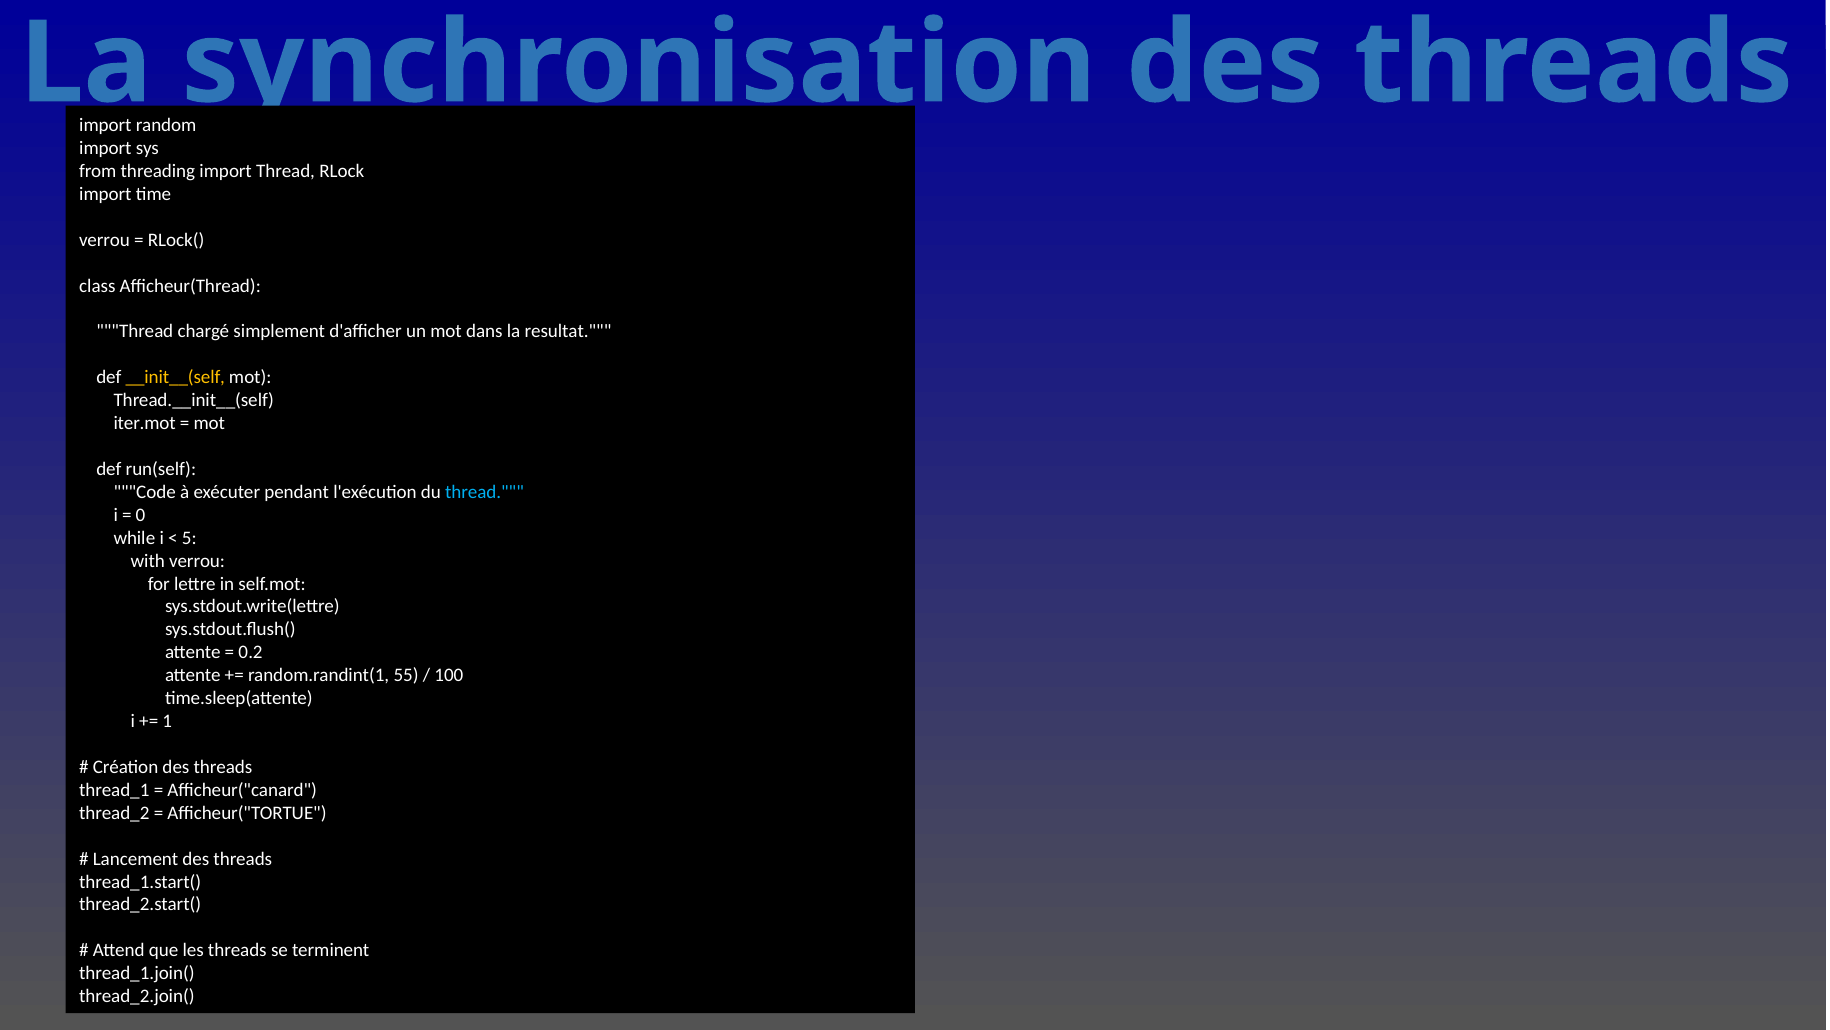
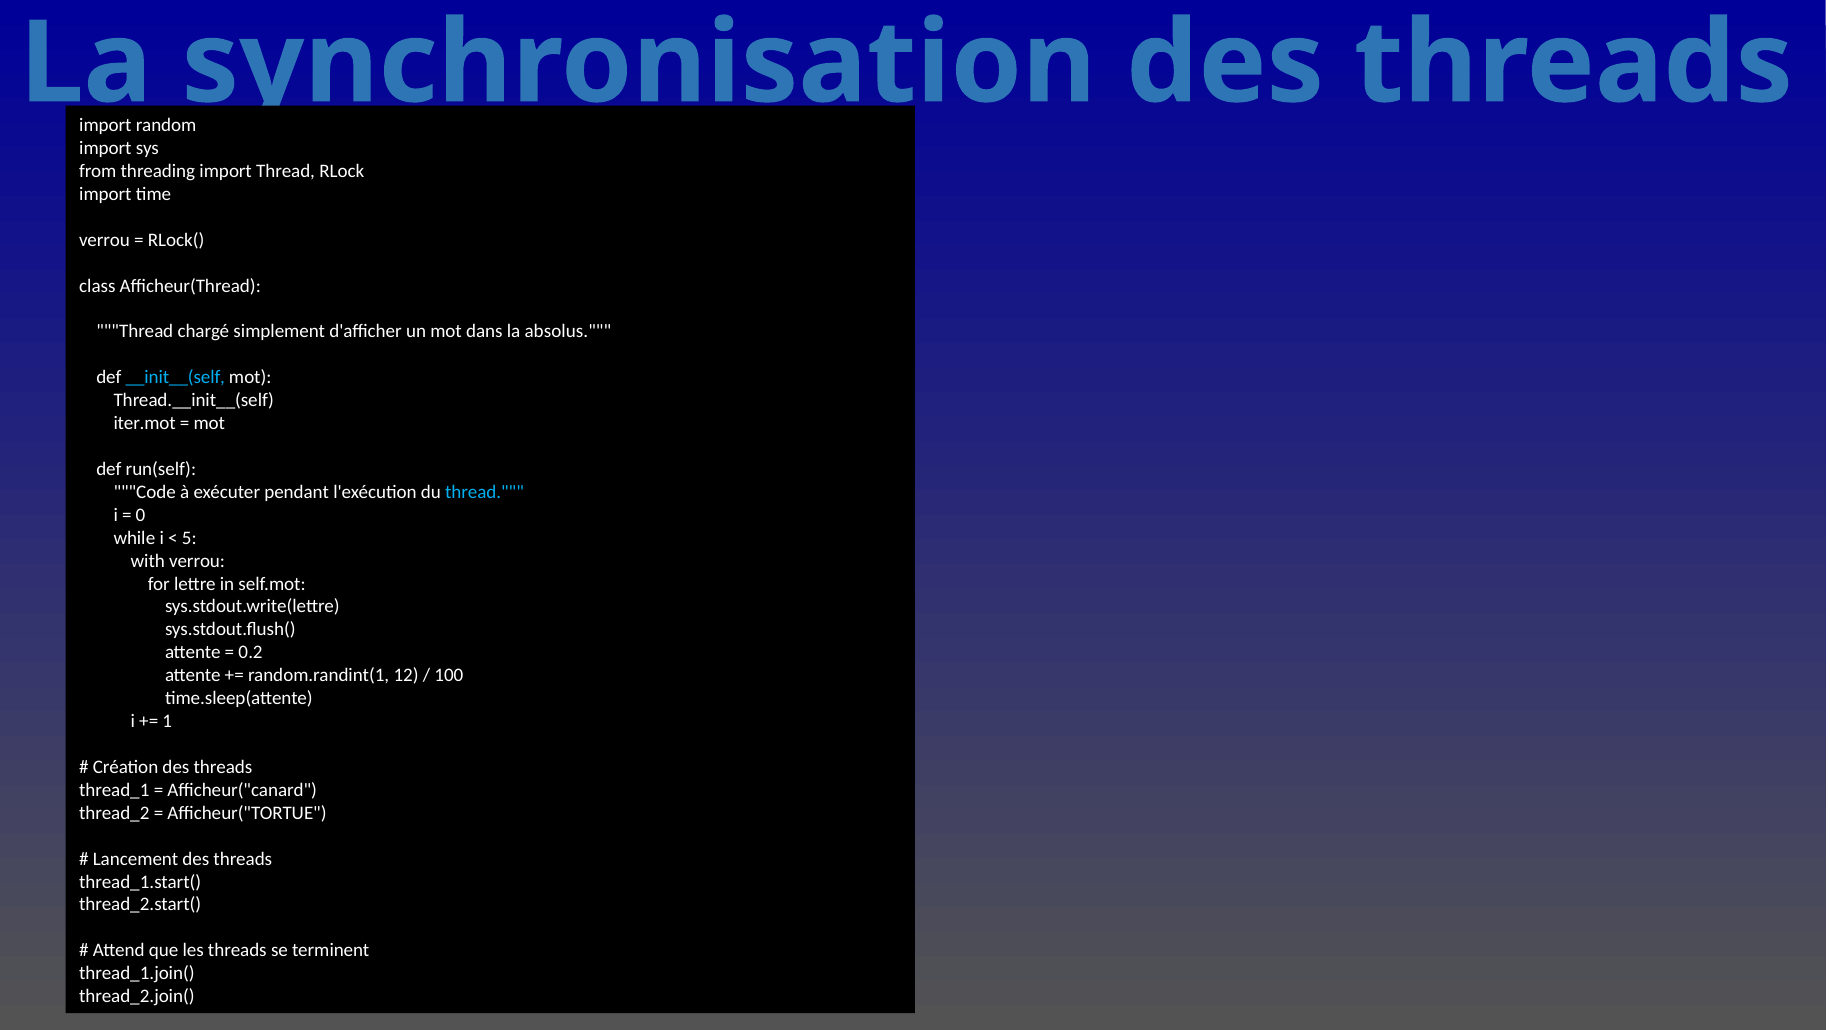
resultat: resultat -> absolus (568, 331)
__init__(self colour: yellow -> light blue (175, 377)
55: 55 -> 12 (406, 675)
